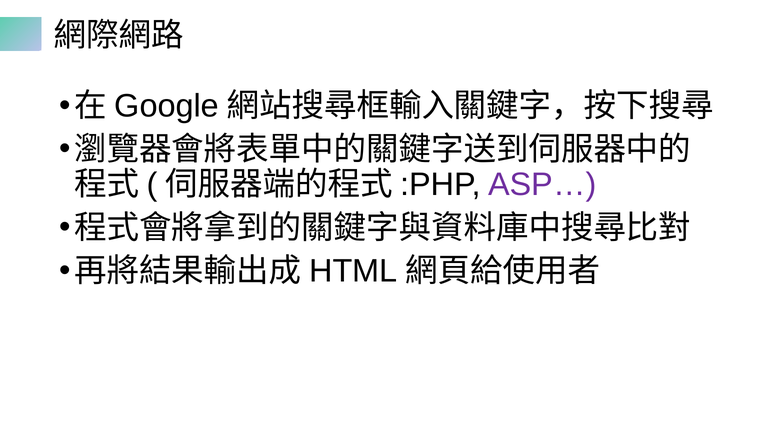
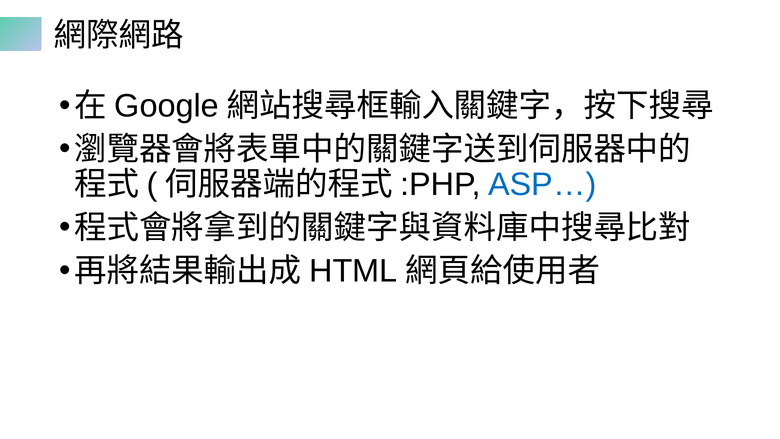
ASP… colour: purple -> blue (542, 184)
